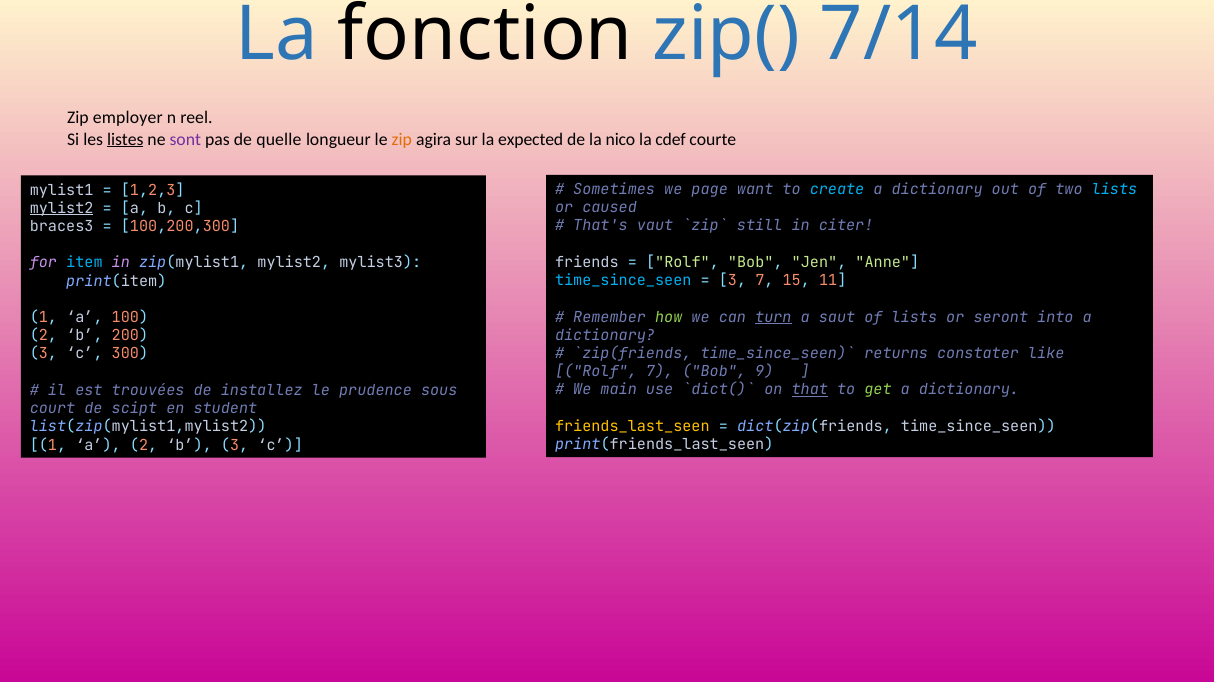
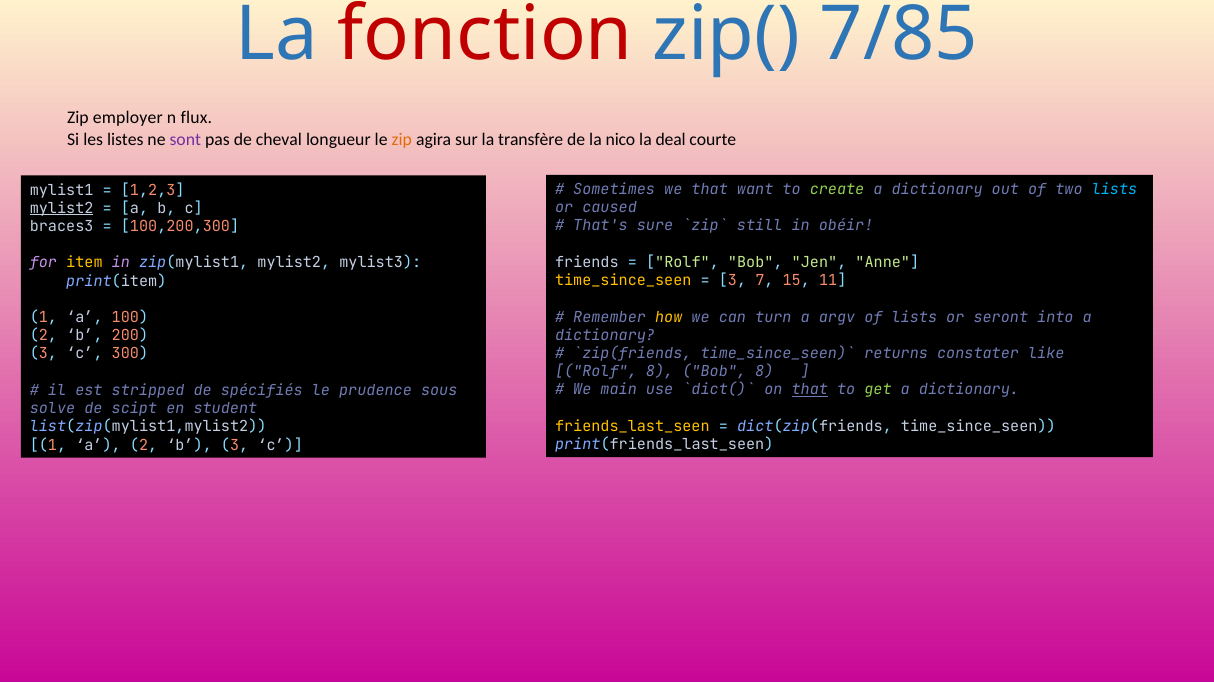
fonction colour: black -> red (485, 35)
7/14: 7/14 -> 7/85 (899, 35)
reel: reel -> flux (196, 118)
listes underline: present -> none (125, 139)
quelle: quelle -> cheval (279, 139)
expected: expected -> transfère (531, 139)
cdef: cdef -> deal (671, 139)
we page: page -> that (710, 189)
create colour: light blue -> light green (837, 189)
vaut: vaut -> sure (655, 226)
citer: citer -> obéir (846, 226)
item colour: light blue -> yellow (84, 263)
time_since_seen colour: light blue -> yellow (623, 281)
how colour: light green -> yellow (669, 317)
turn underline: present -> none (773, 317)
saut: saut -> argv (837, 317)
Rolf 7: 7 -> 8 (660, 372)
Bob 9: 9 -> 8 (782, 372)
trouvées: trouvées -> stripped (148, 390)
installez: installez -> spécifiés (262, 390)
court: court -> solve (53, 409)
